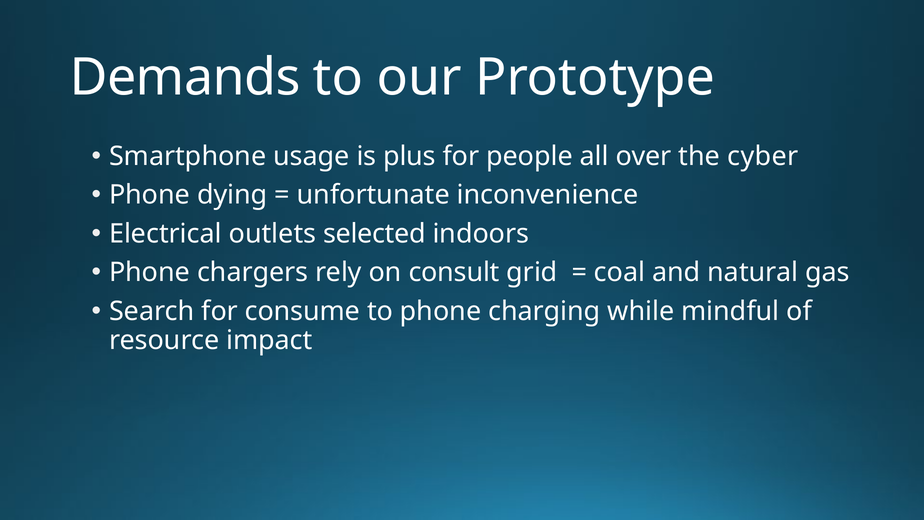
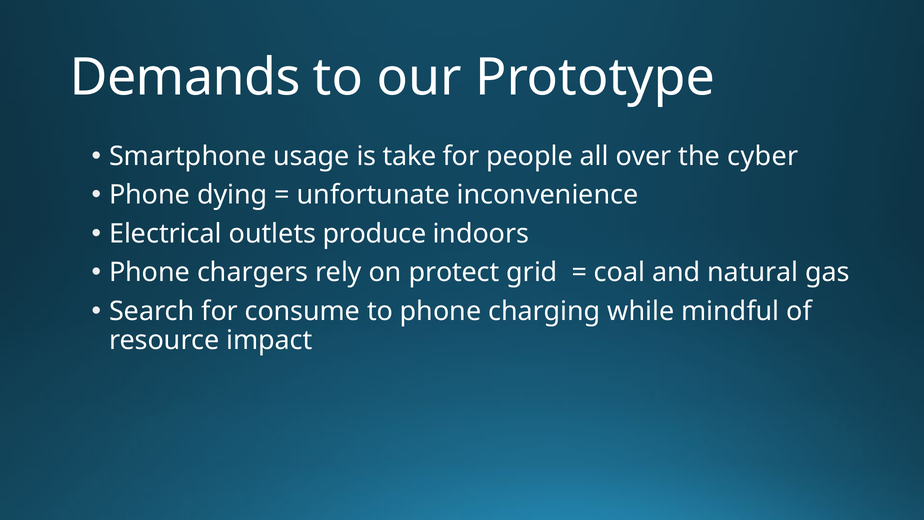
plus: plus -> take (410, 156)
selected: selected -> produce (374, 234)
consult: consult -> protect (454, 272)
